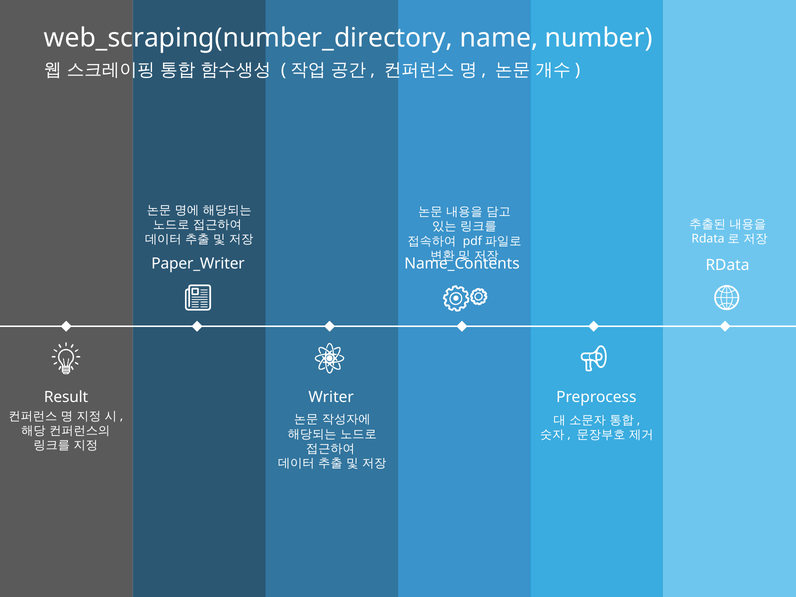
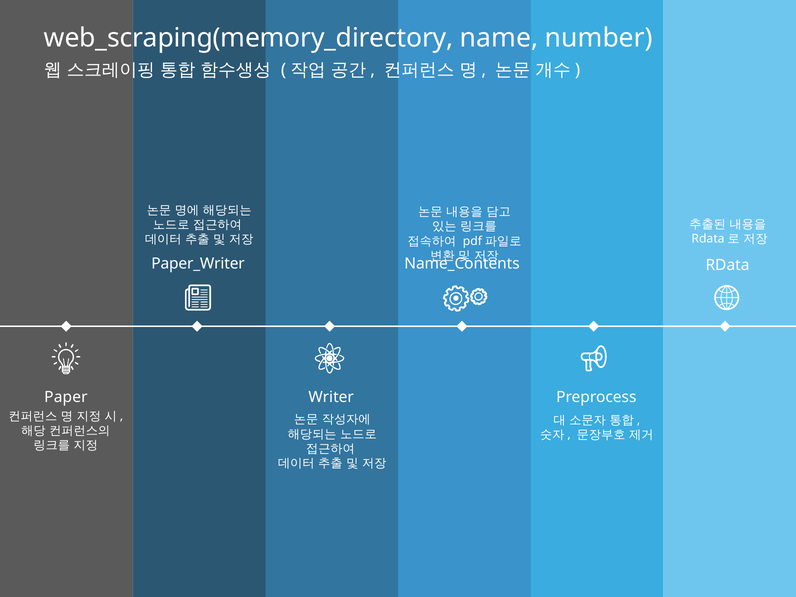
web_scraping(number_directory: web_scraping(number_directory -> web_scraping(memory_directory (249, 38)
Result: Result -> Paper (66, 397)
